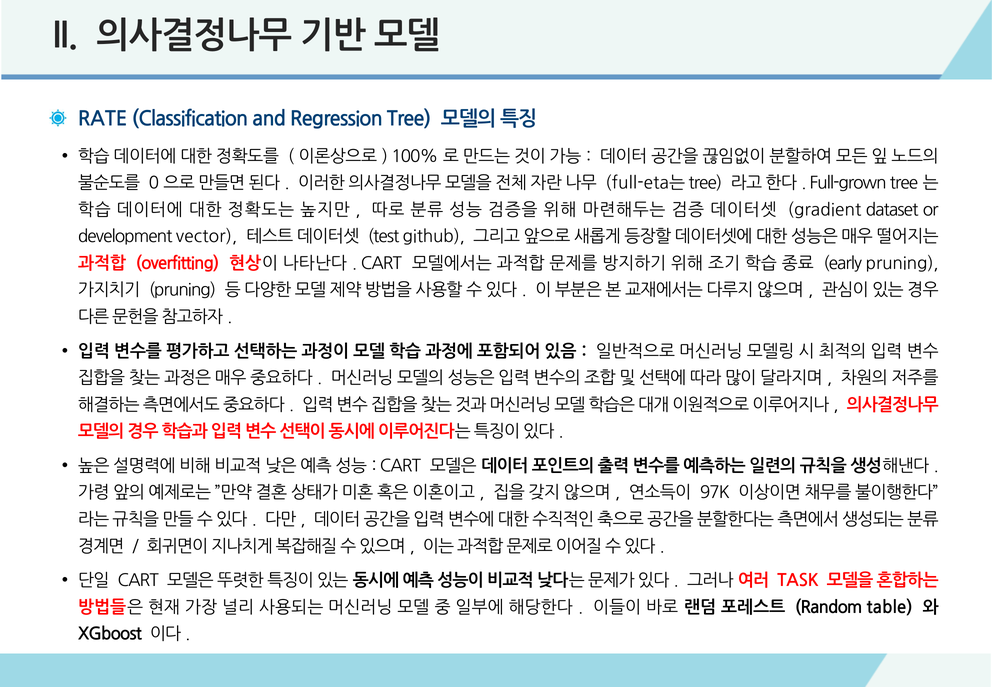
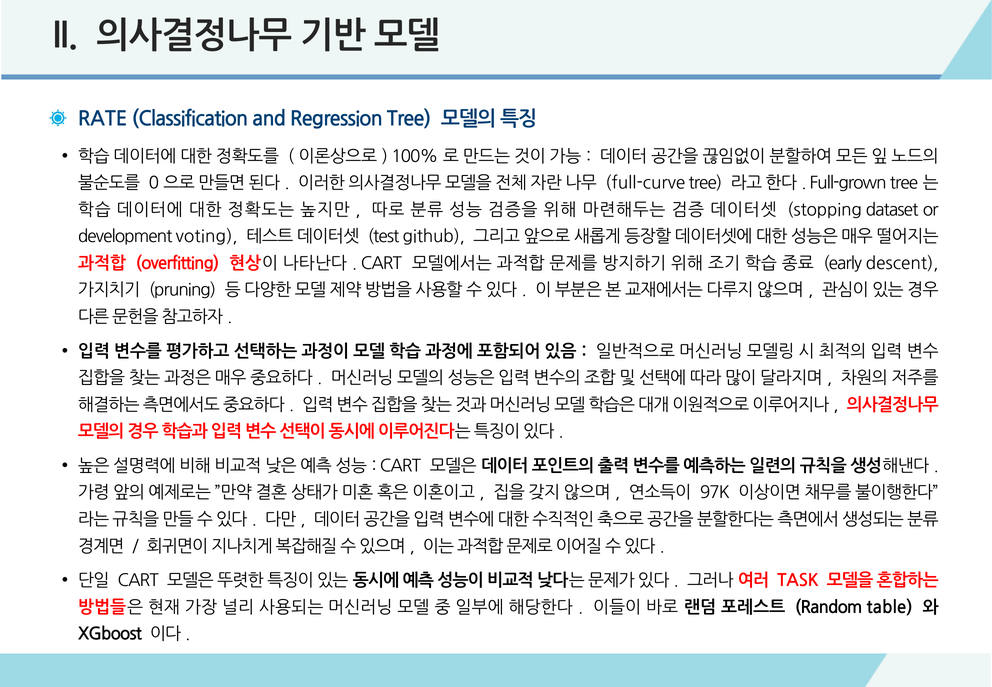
full-eta는: full-eta는 -> full-curve (645, 183)
gradient: gradient -> stopping (825, 210)
vector: vector -> voting (207, 237)
early pruning: pruning -> descent (902, 263)
